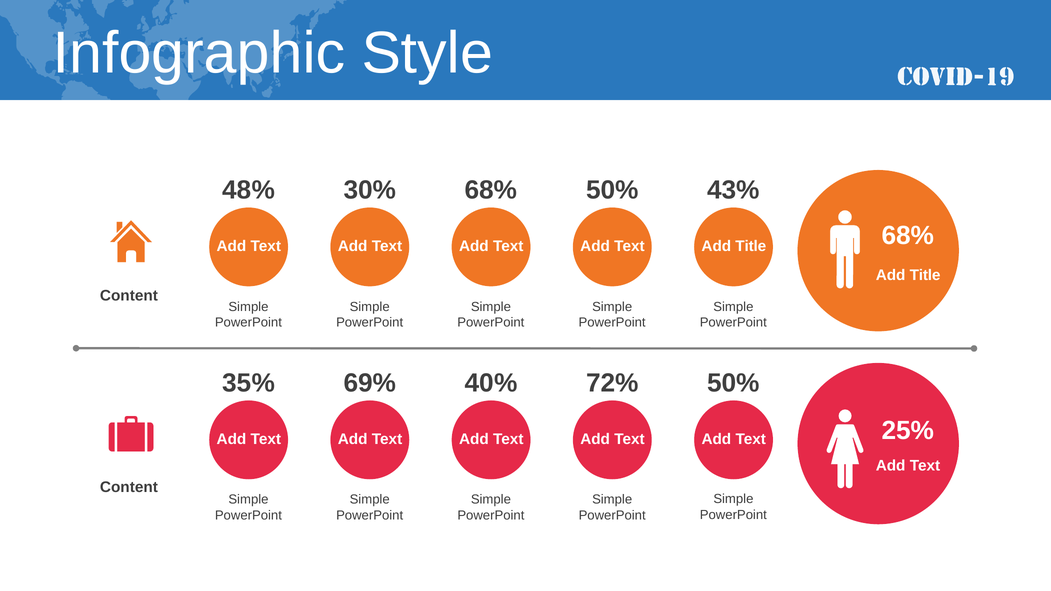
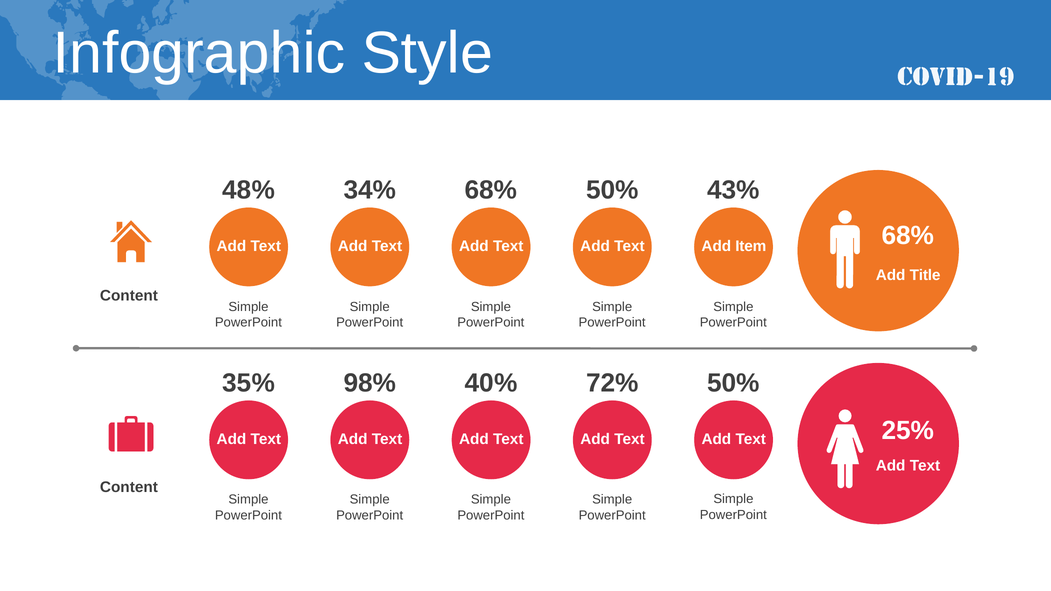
30%: 30% -> 34% (370, 190)
Title: Title -> Item (751, 246)
69%: 69% -> 98% (370, 383)
